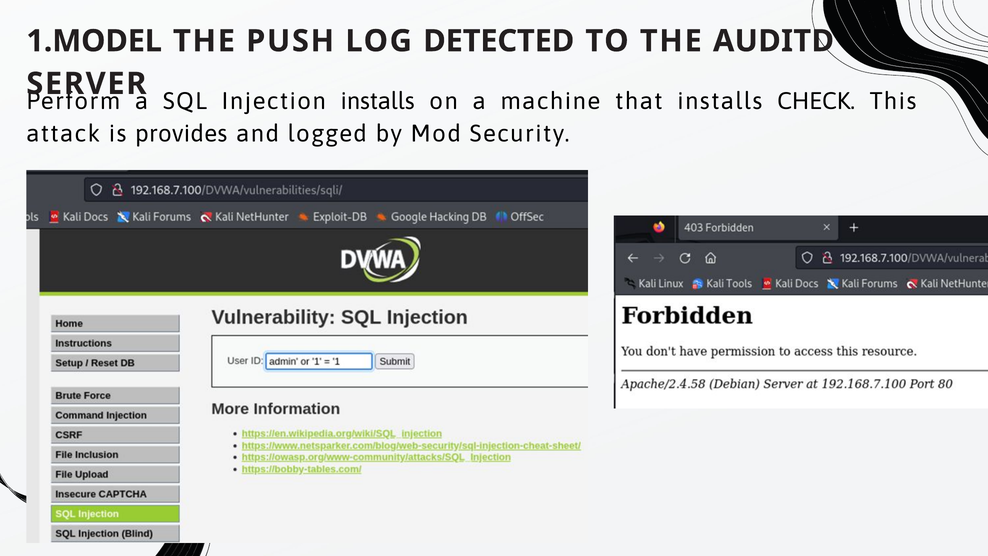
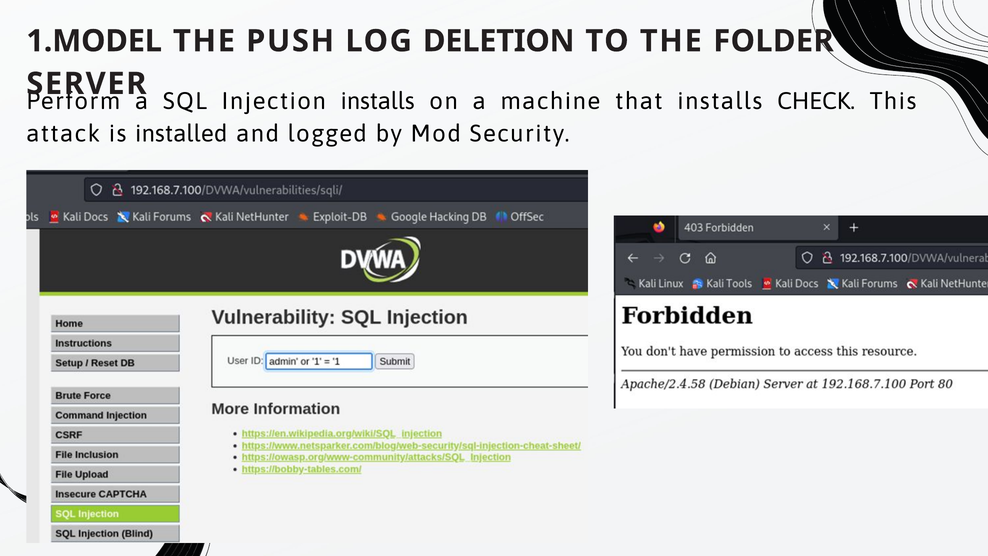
DETECTED: DETECTED -> DELETION (499, 41)
AUDITD: AUDITD -> FOLDER (773, 41)
provides: provides -> installed (181, 134)
